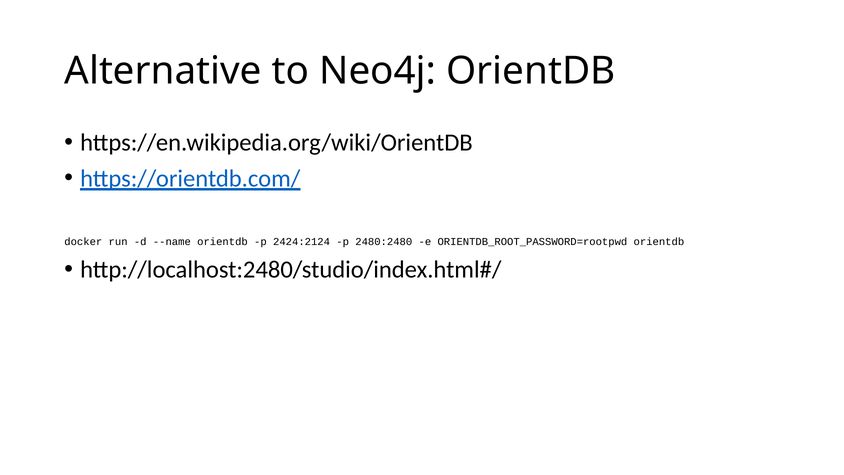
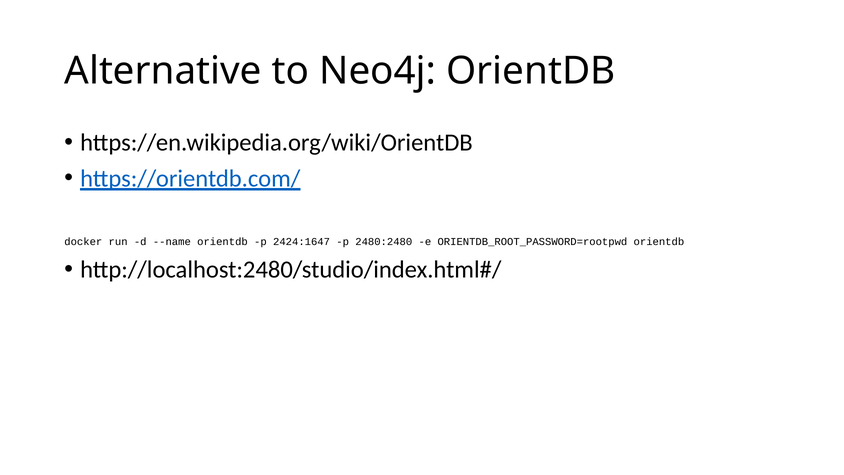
2424:2124: 2424:2124 -> 2424:1647 (302, 242)
